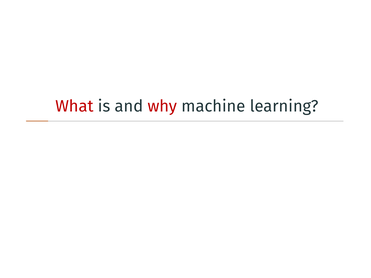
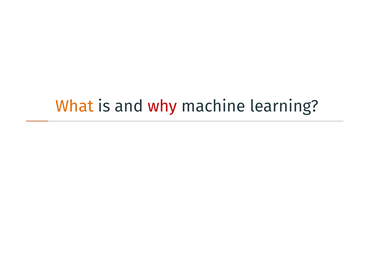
What colour: red -> orange (74, 106)
